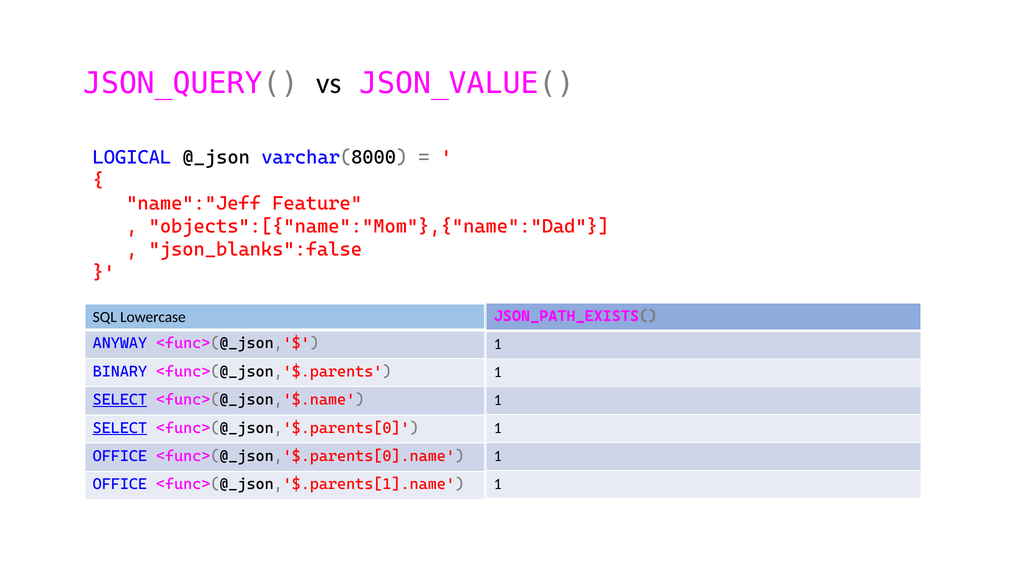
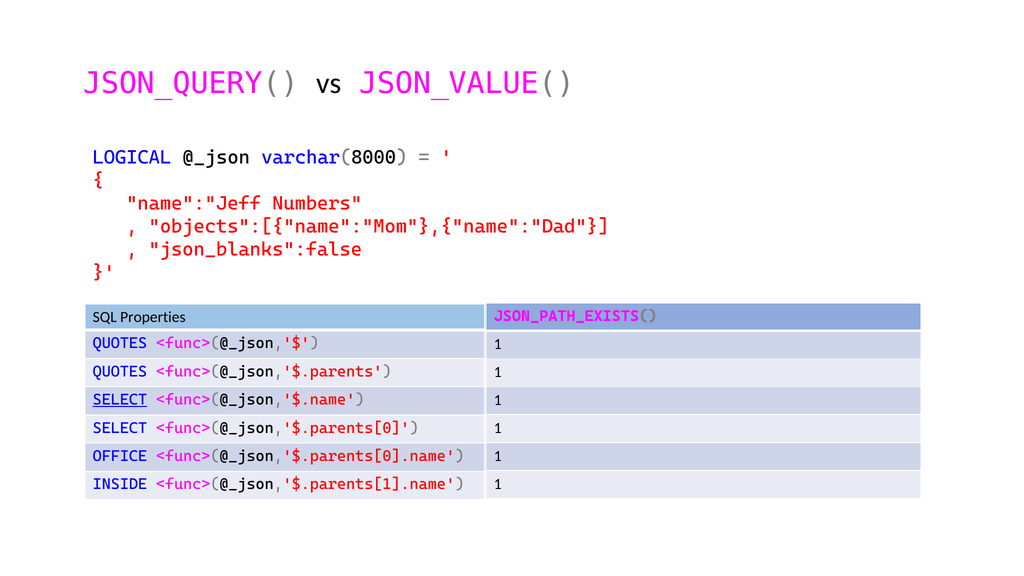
Feature: Feature -> Numbers (317, 203)
Lowercase: Lowercase -> Properties (153, 317)
ANYWAY: ANYWAY -> QUOTES (120, 343)
BINARY: BINARY -> QUOTES (120, 371)
SELECT underline: present -> none (120, 428)
OFFICE: OFFICE -> INSIDE (120, 484)
